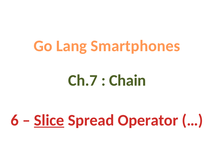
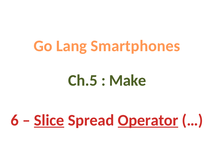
Ch.7: Ch.7 -> Ch.5 (83, 80)
Chain: Chain -> Make (128, 80)
Operator underline: none -> present (148, 120)
